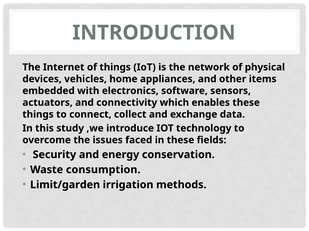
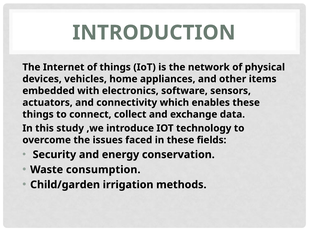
Limit/garden: Limit/garden -> Child/garden (65, 185)
